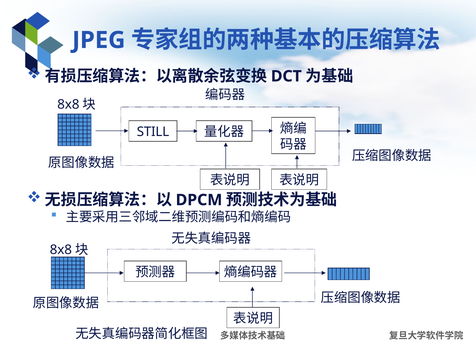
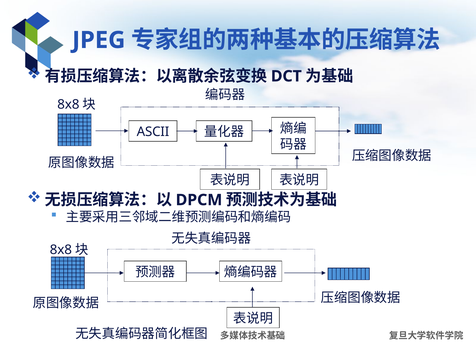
STILL: STILL -> ASCII (153, 132)
